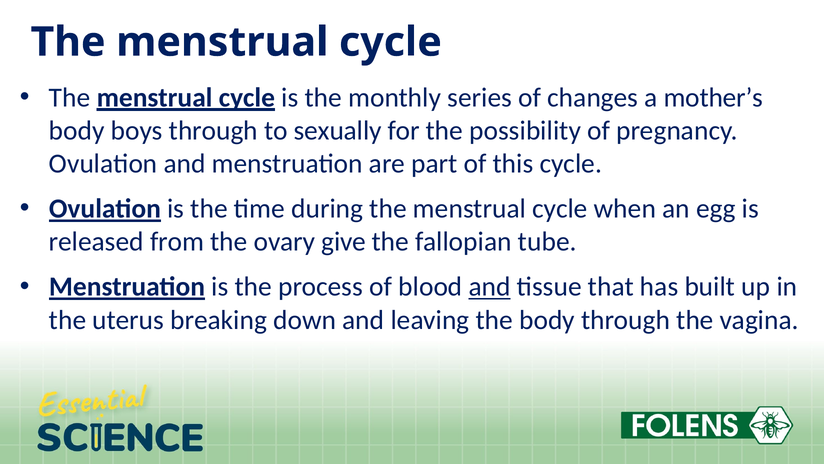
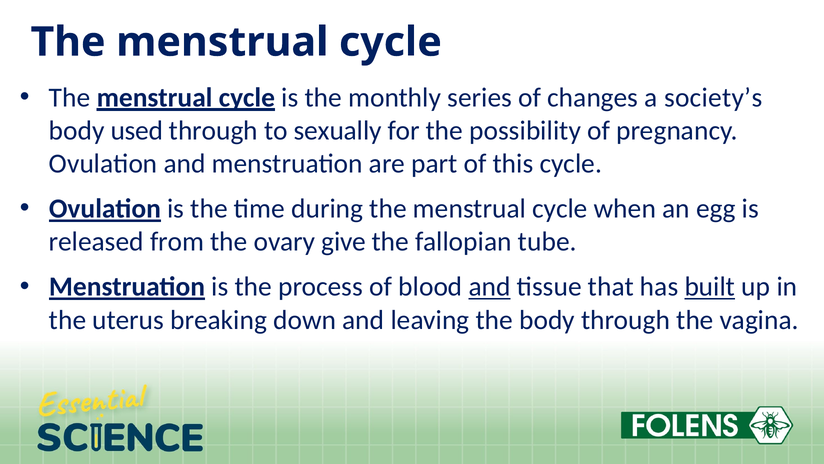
mother’s: mother’s -> society’s (713, 98)
boys: boys -> used (137, 131)
built underline: none -> present (710, 287)
